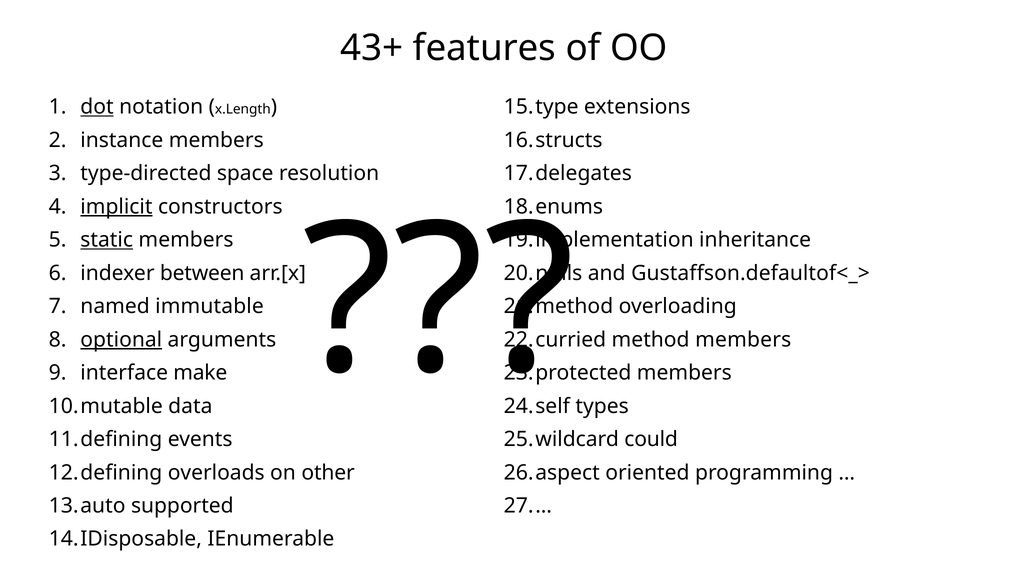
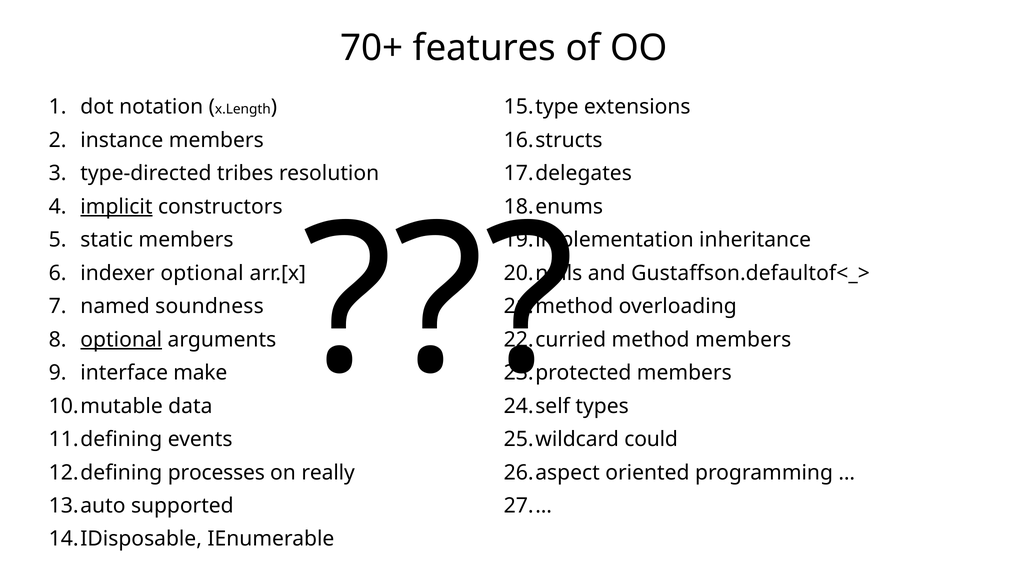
43+: 43+ -> 70+ (372, 48)
dot underline: present -> none (97, 107)
space: space -> tribes (245, 173)
static underline: present -> none (107, 240)
indexer between: between -> optional (202, 273)
immutable: immutable -> soundness (209, 306)
overloads: overloads -> processes (216, 473)
other: other -> really (328, 473)
